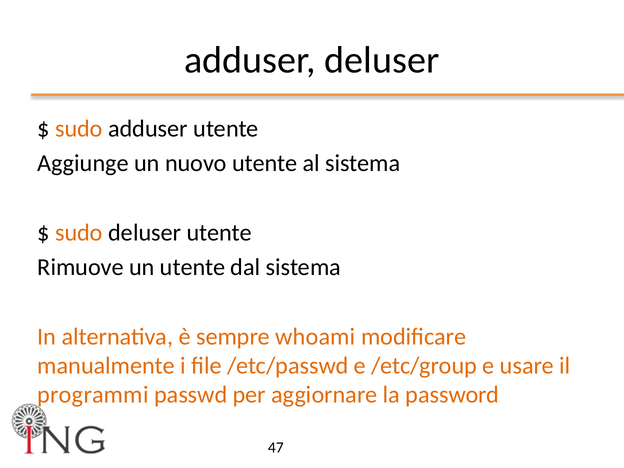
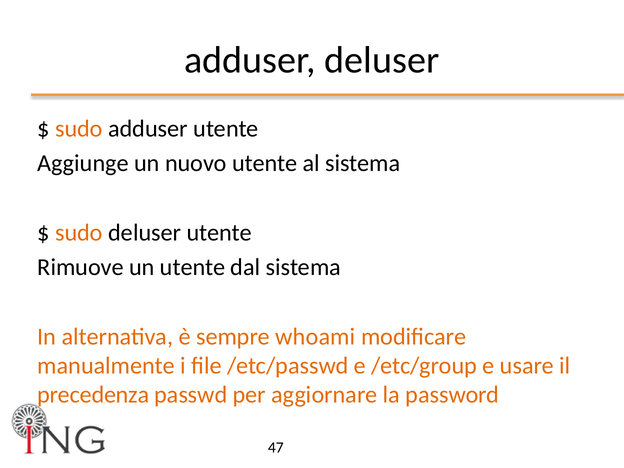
programmi: programmi -> precedenza (93, 395)
